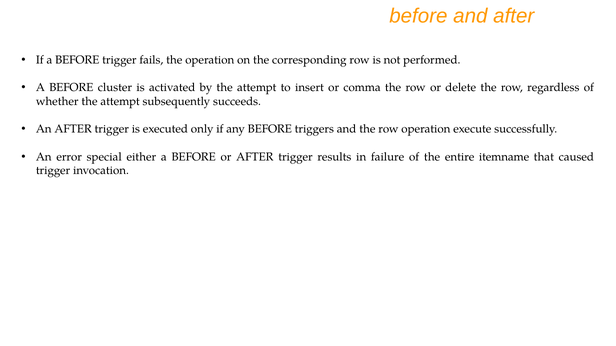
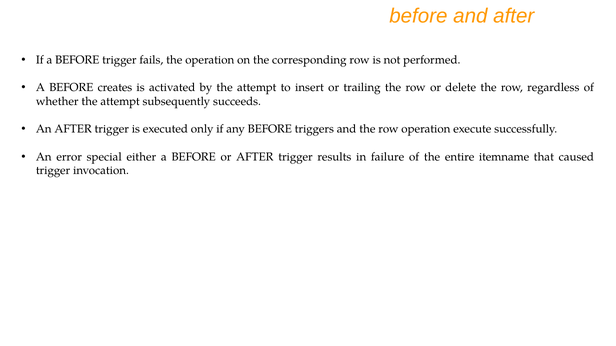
cluster: cluster -> creates (115, 88)
comma: comma -> trailing (362, 88)
